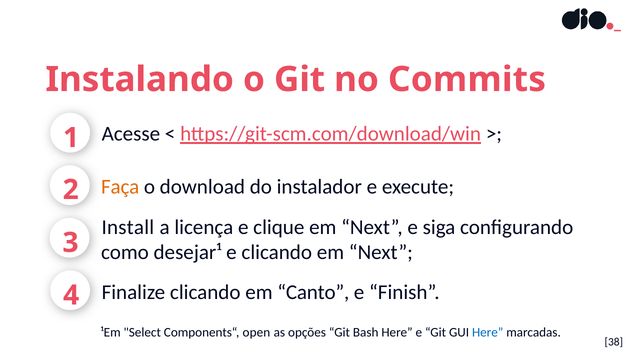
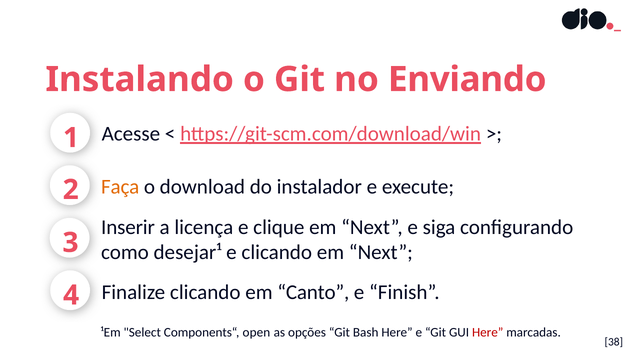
Commits: Commits -> Enviando (467, 80)
Install: Install -> Inserir (128, 228)
Here colour: blue -> red (488, 333)
